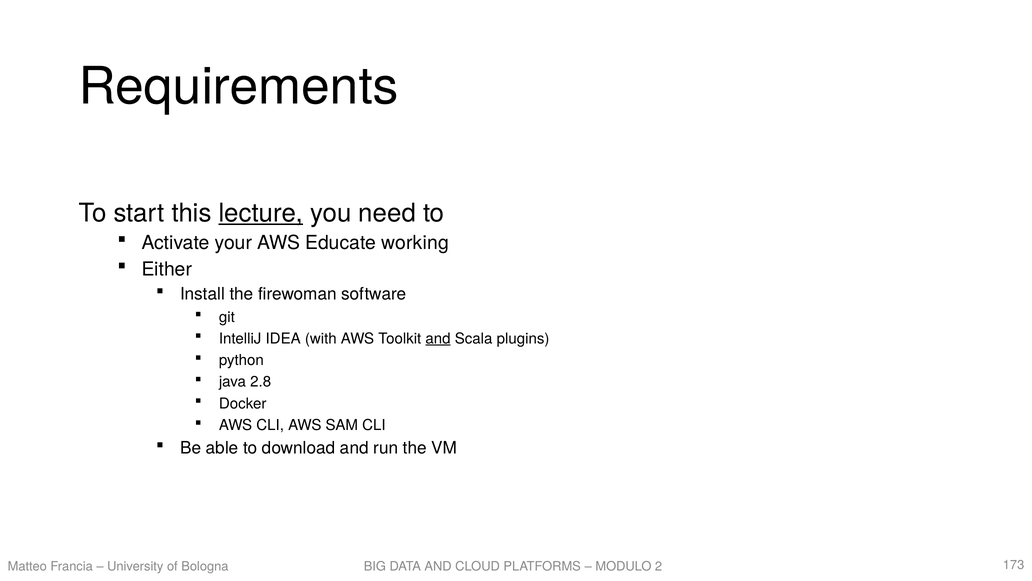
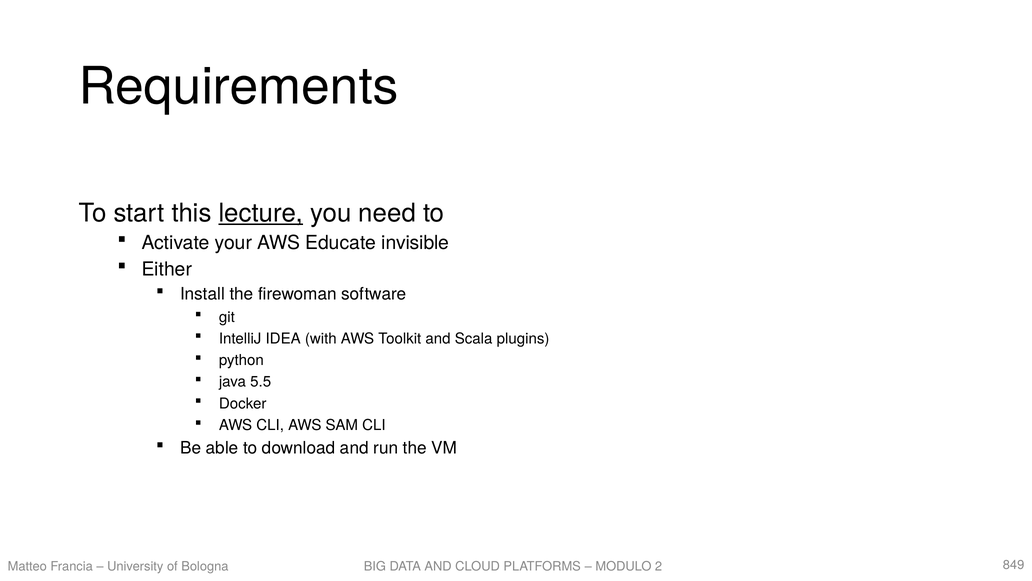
working: working -> invisible (415, 243)
and underline: present -> none (438, 338)
2.8: 2.8 -> 5.5 (261, 382)
173: 173 -> 849 (1014, 564)
